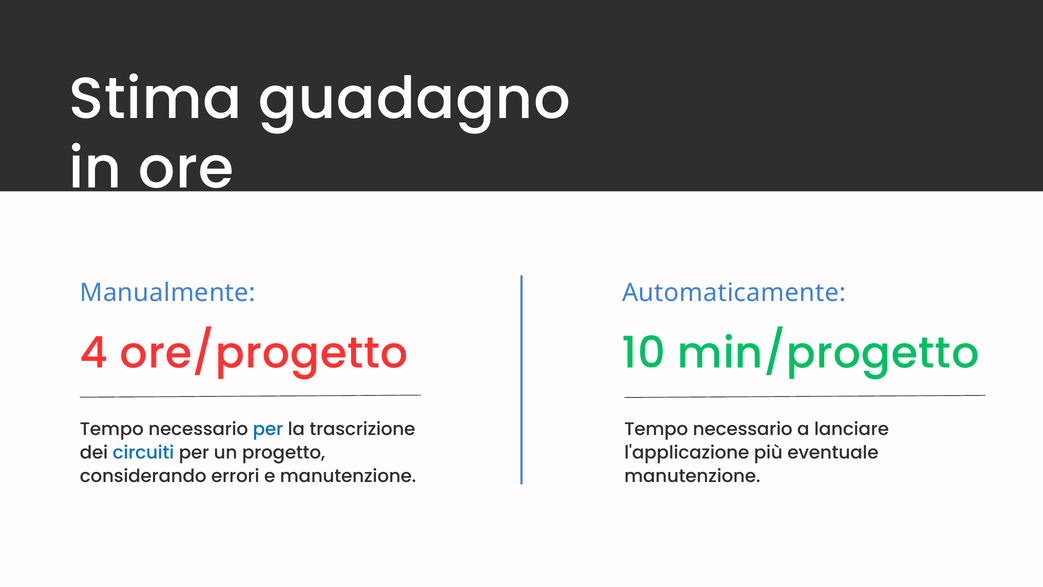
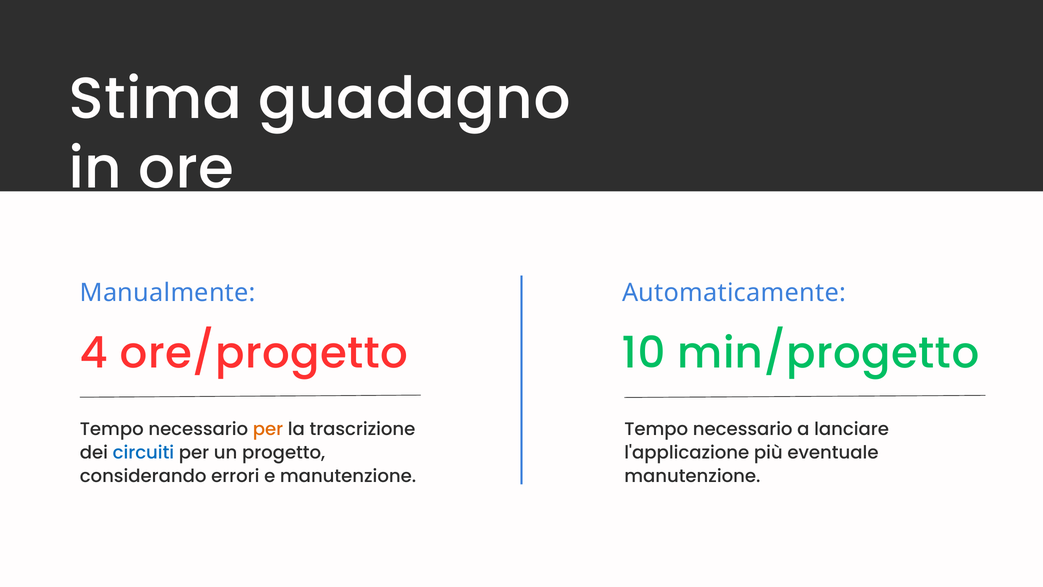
per colour: blue -> orange (268, 429)
